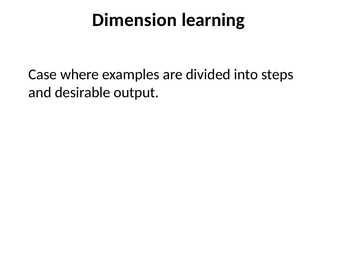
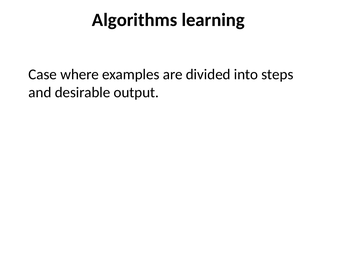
Dimension: Dimension -> Algorithms (135, 20)
